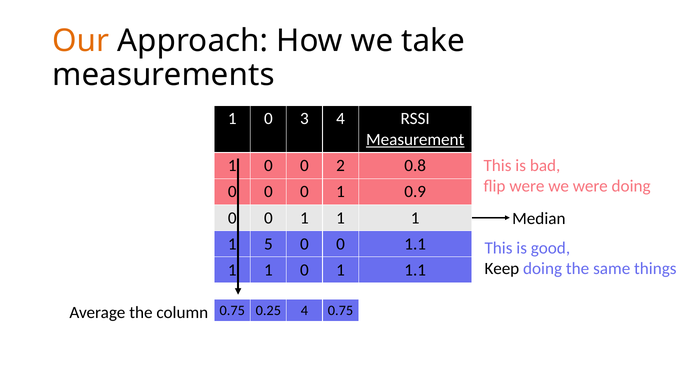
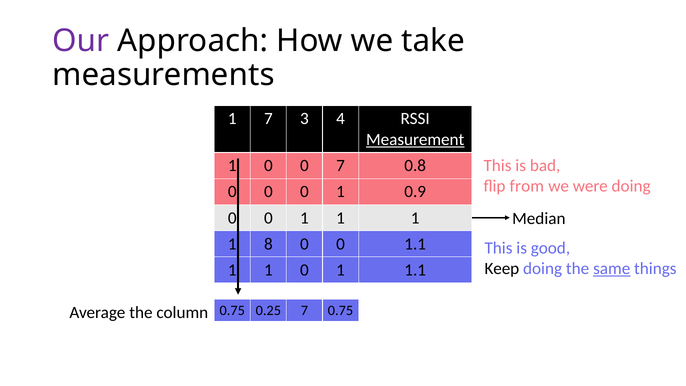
Our colour: orange -> purple (81, 41)
0: 0 -> 7 (268, 119)
0 2: 2 -> 7 (341, 166)
flip were: were -> from (527, 186)
5: 5 -> 8 (268, 244)
same underline: none -> present (612, 268)
0.25 4: 4 -> 7 (304, 310)
